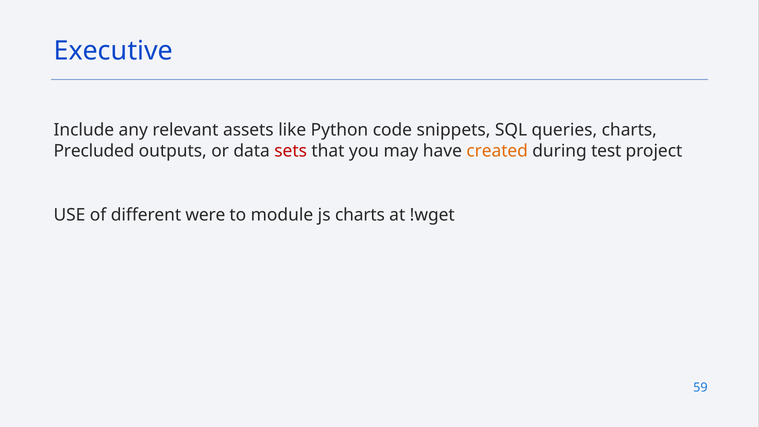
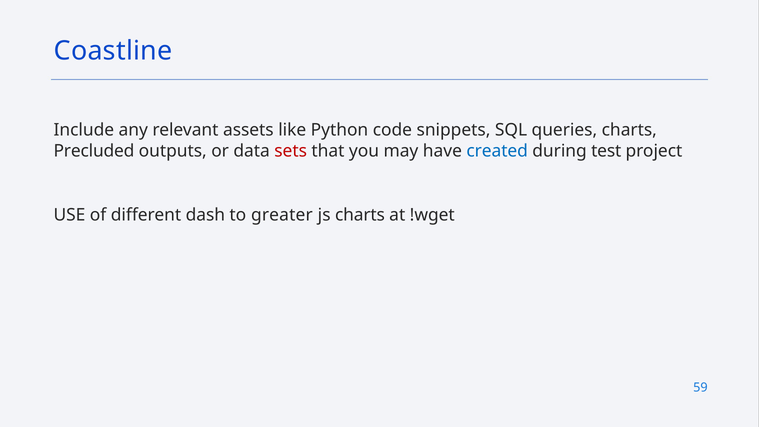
Executive: Executive -> Coastline (113, 51)
created colour: orange -> blue (497, 151)
were: were -> dash (205, 215)
module: module -> greater (282, 215)
